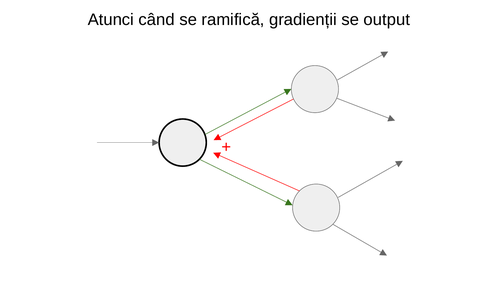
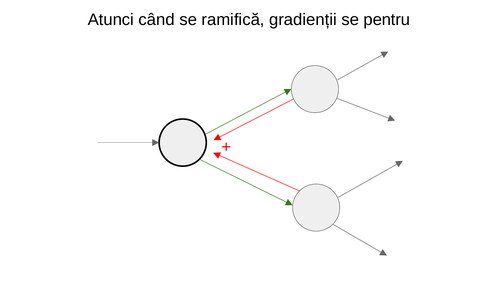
output: output -> pentru (387, 20)
